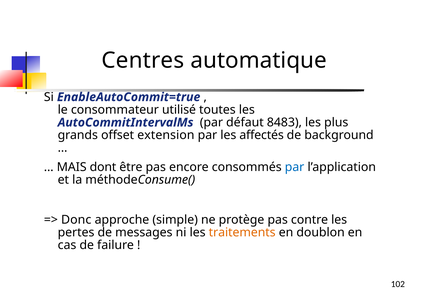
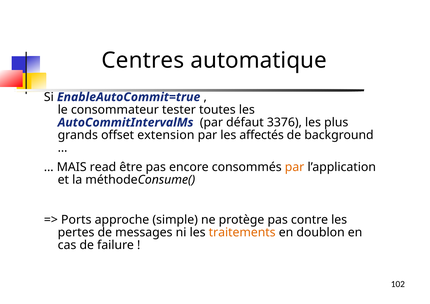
utilisé: utilisé -> tester (179, 110)
8483: 8483 -> 3376 (284, 123)
dont: dont -> read (103, 167)
par colour: blue -> orange (295, 167)
Donc: Donc -> Ports (76, 220)
